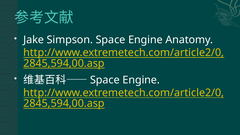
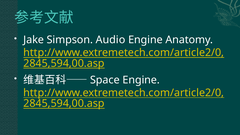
Simpson Space: Space -> Audio (110, 40)
